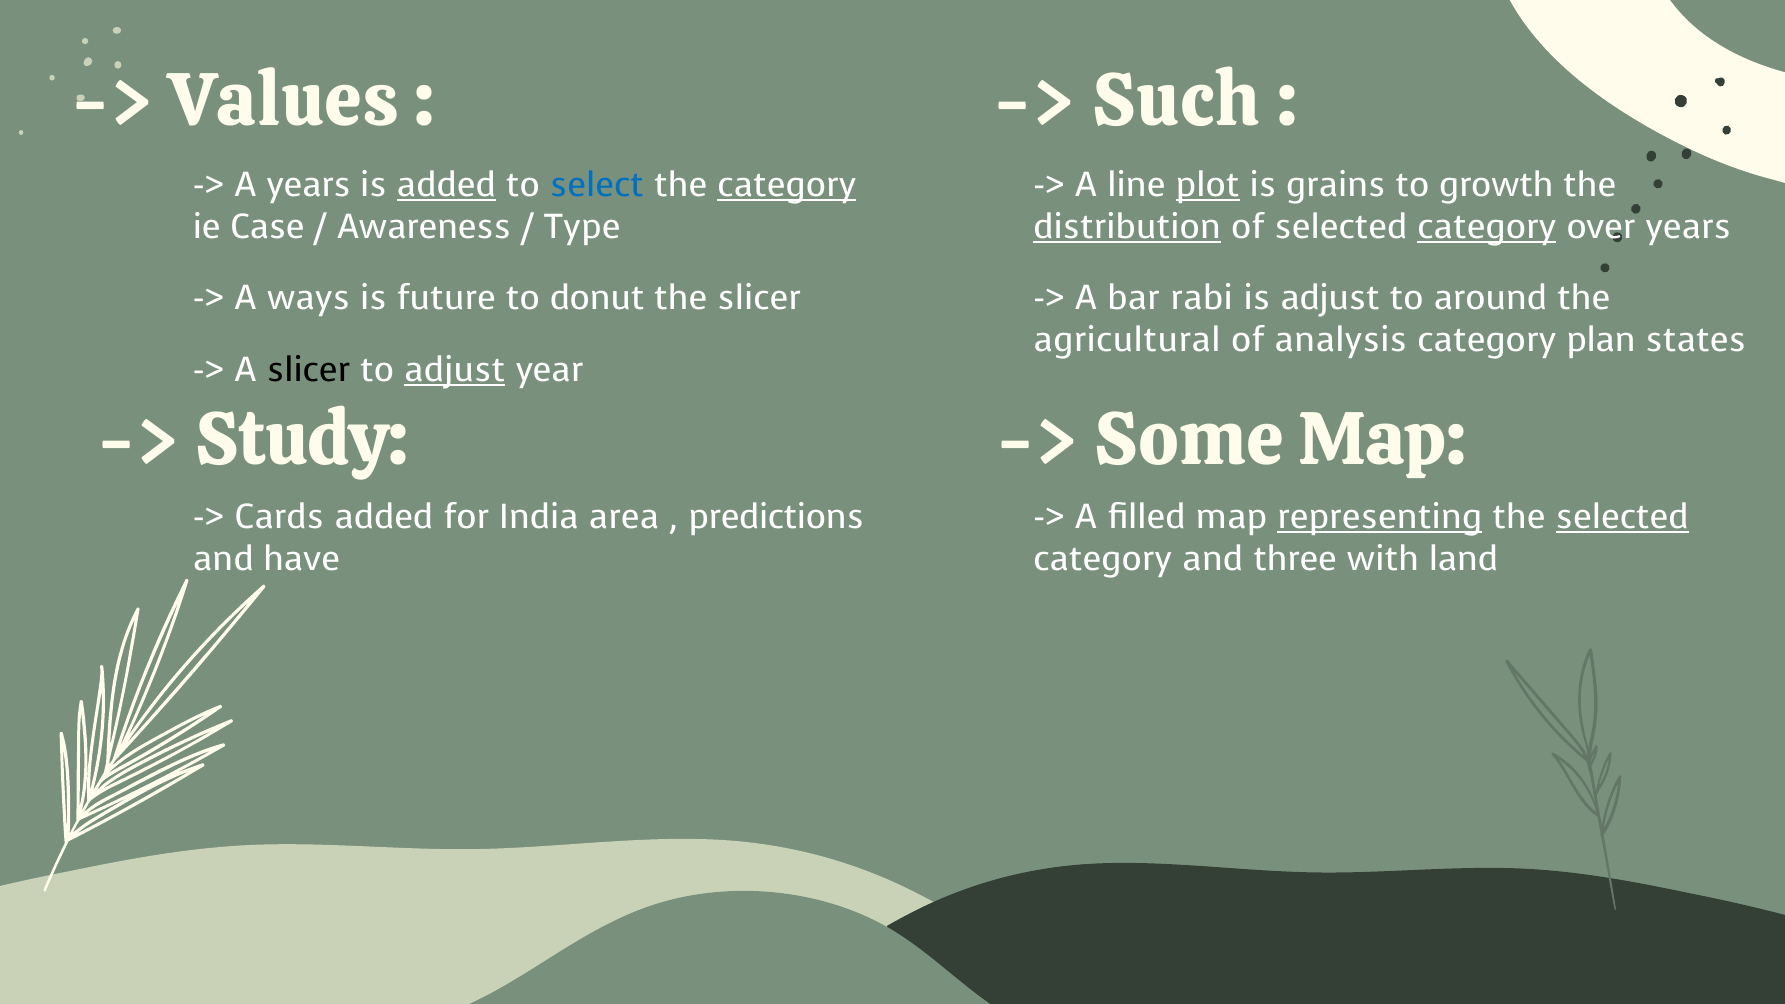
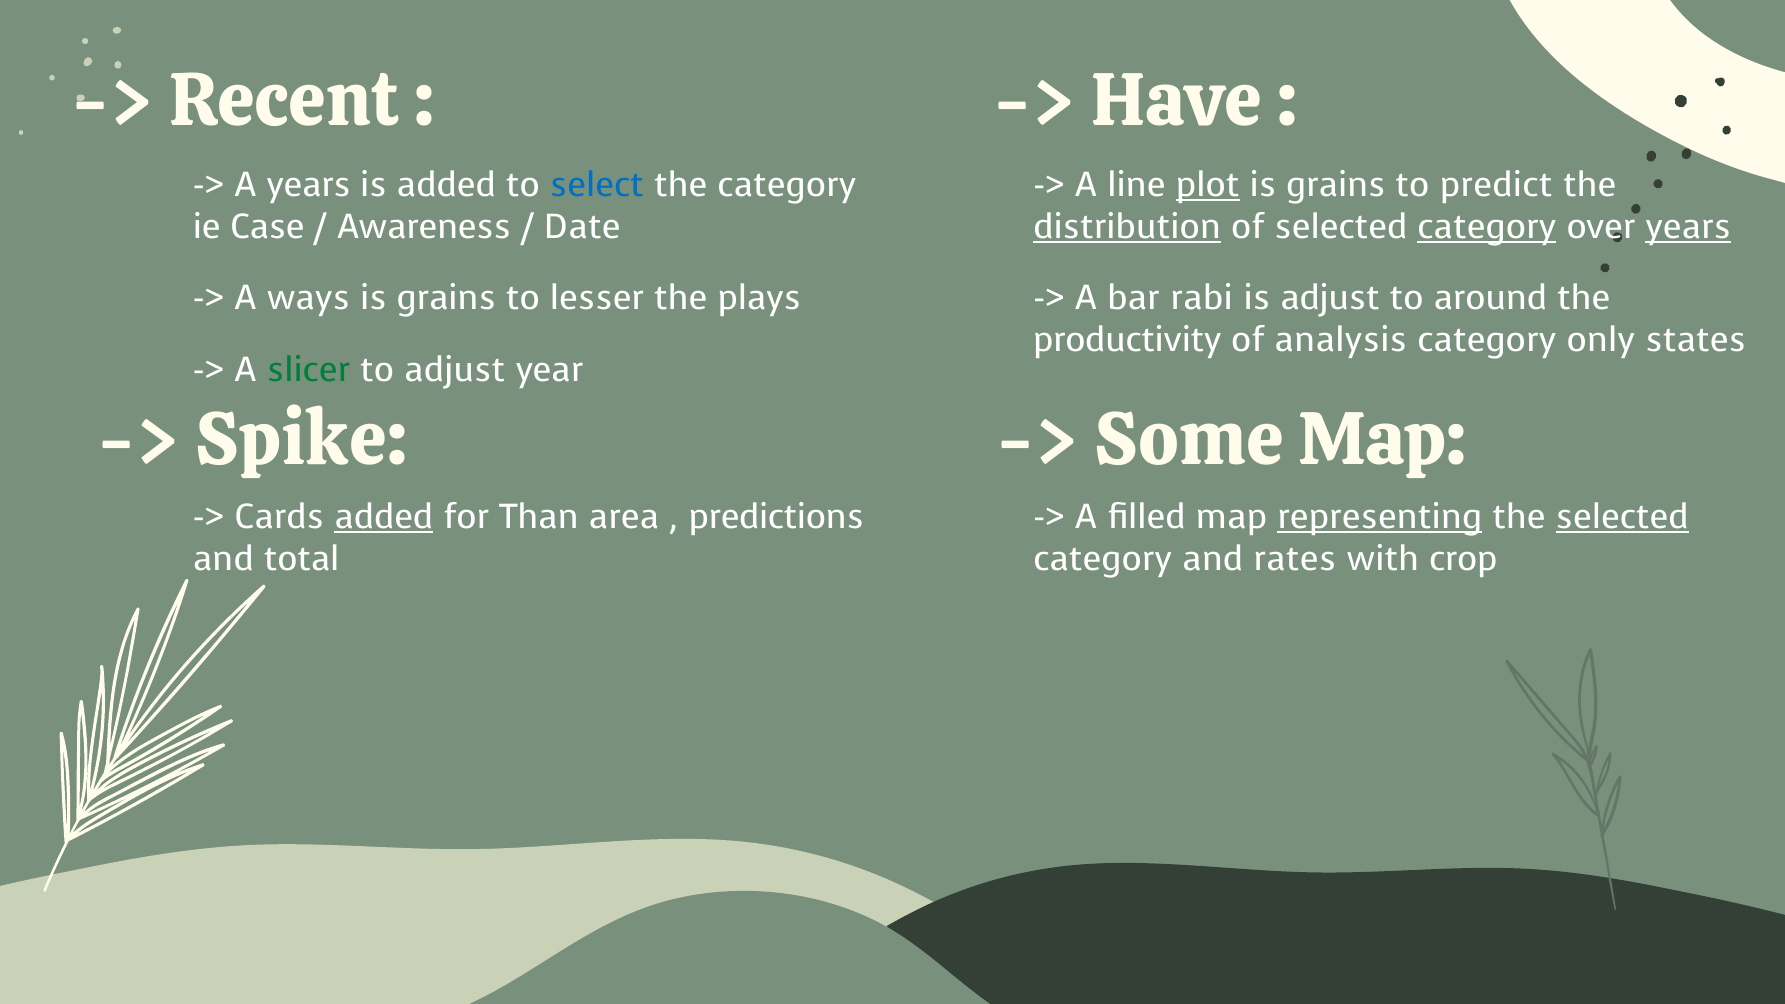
Values: Values -> Recent (284, 101)
Such: Such -> Have (1177, 101)
added underline: present -> none (446, 185)
category underline: present -> none (787, 185)
growth: growth -> predict (1496, 185)
Type: Type -> Date (582, 227)
years underline: none -> present (1688, 227)
future: future -> grains (446, 298)
donut: donut -> lesser (597, 298)
the slicer: slicer -> plays (759, 298)
agricultural: agricultural -> productivity (1127, 340)
plan: plan -> only (1601, 340)
slicer colour: black -> green (308, 370)
adjust underline: present -> none (455, 370)
Study: Study -> Spike (302, 440)
added underline: none -> present (384, 517)
India: India -> Than (539, 517)
have: have -> total (302, 559)
three: three -> rates (1295, 559)
land: land -> crop (1463, 559)
